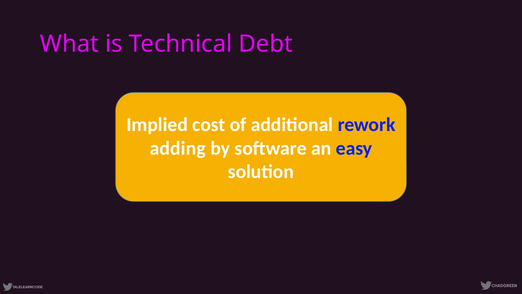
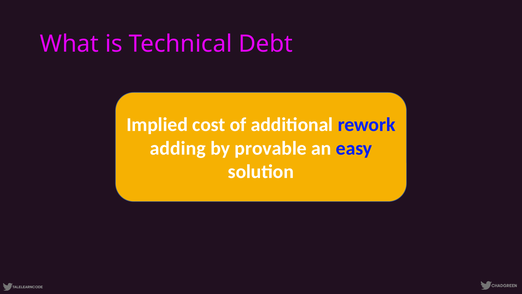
software: software -> provable (271, 148)
